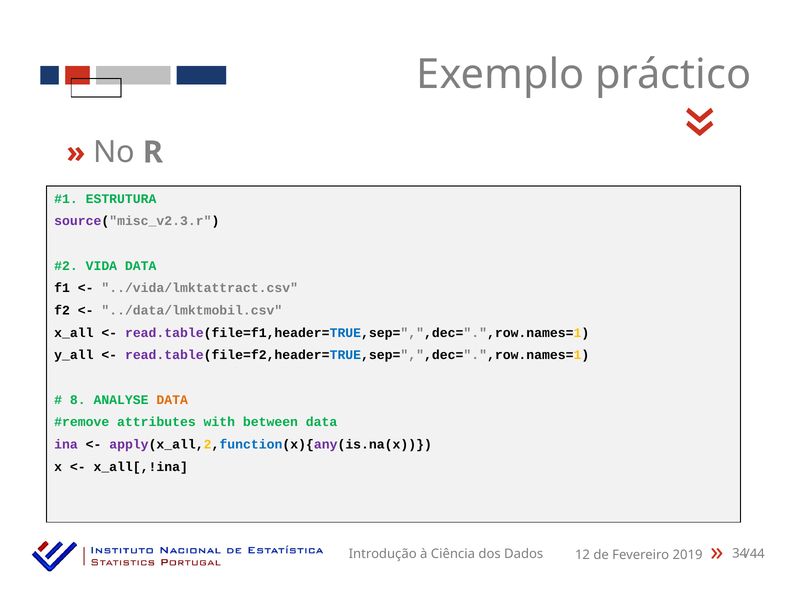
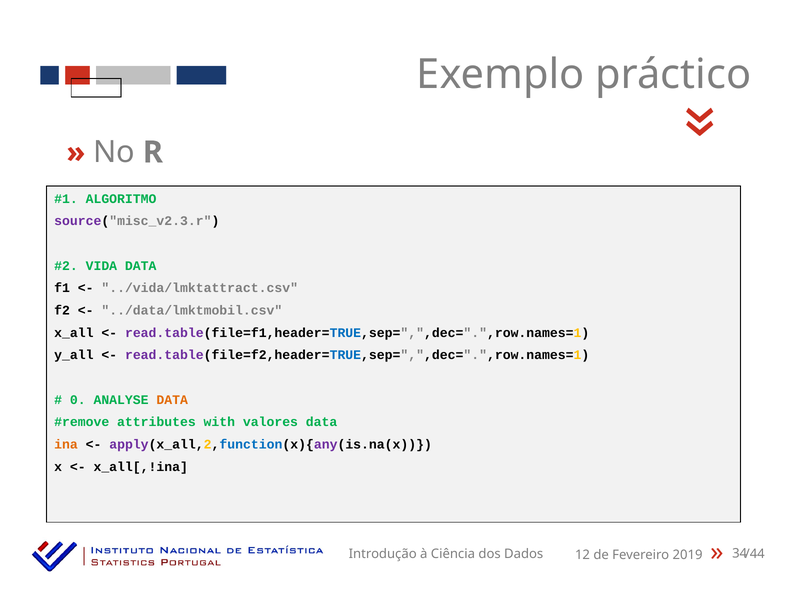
ESTRUTURA: ESTRUTURA -> ALGORITMO (121, 199)
8: 8 -> 0 (78, 399)
between: between -> valores (270, 422)
ina colour: purple -> orange (66, 444)
